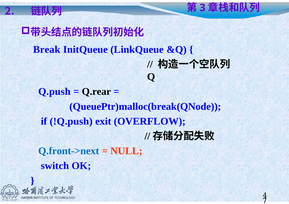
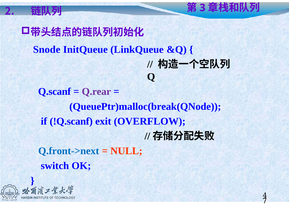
Break: Break -> Snode (47, 50)
Q.push: Q.push -> Q.scanf (55, 92)
Q.rear colour: black -> purple (96, 92)
!Q.push: !Q.push -> !Q.scanf (71, 121)
